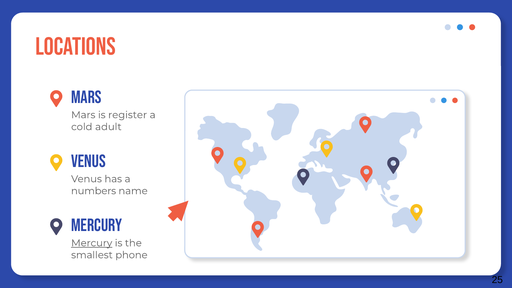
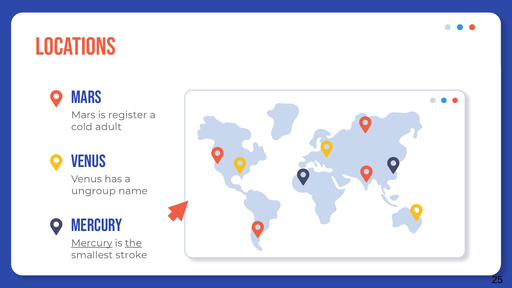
numbers: numbers -> ungroup (93, 191)
the underline: none -> present (133, 243)
phone: phone -> stroke (131, 255)
